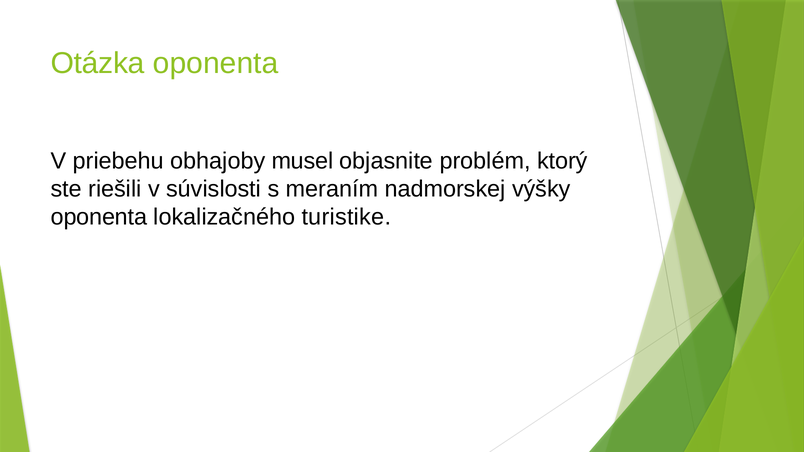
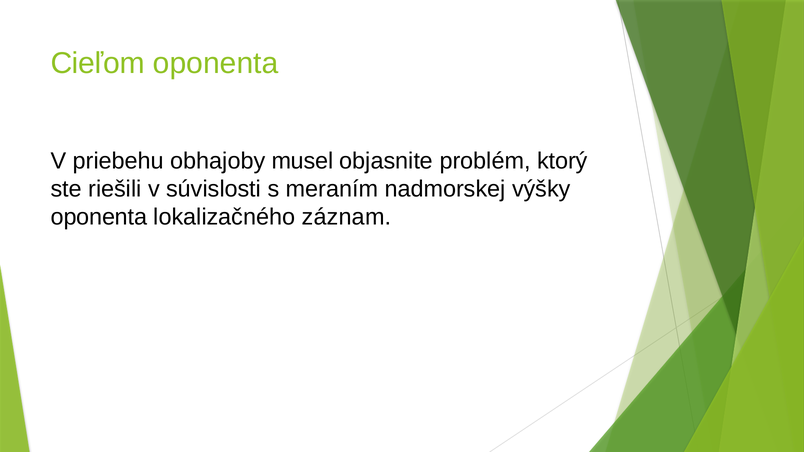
Otázka: Otázka -> Cieľom (98, 63)
turistike: turistike -> záznam (346, 217)
